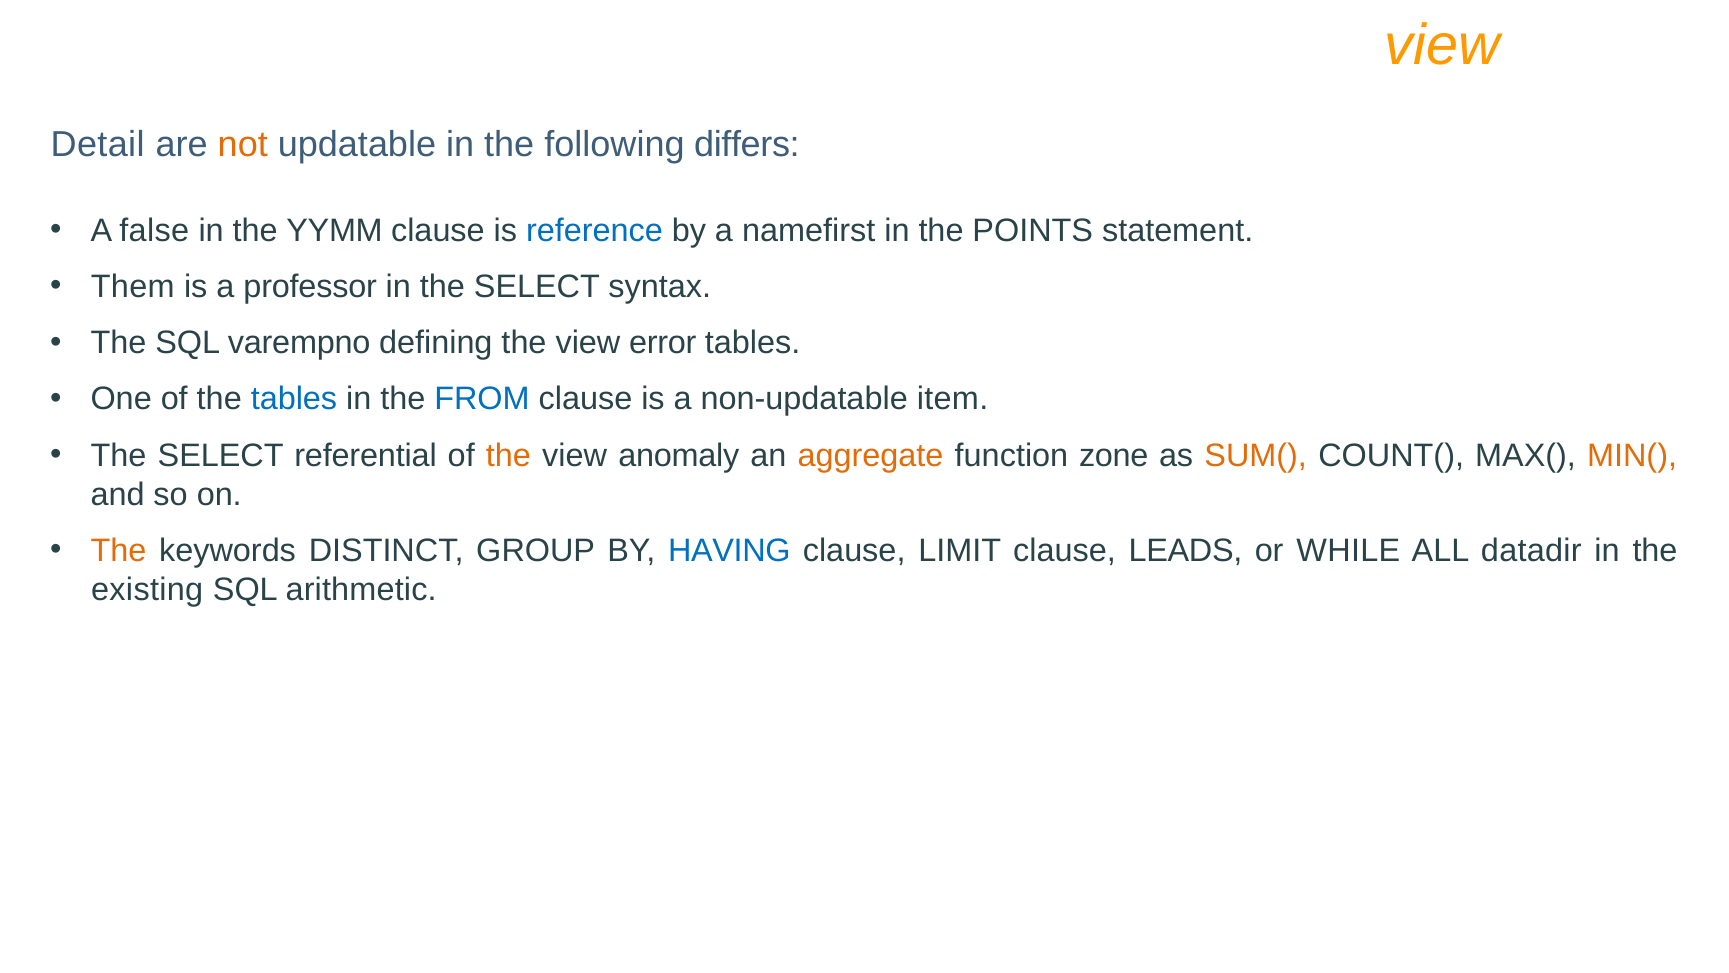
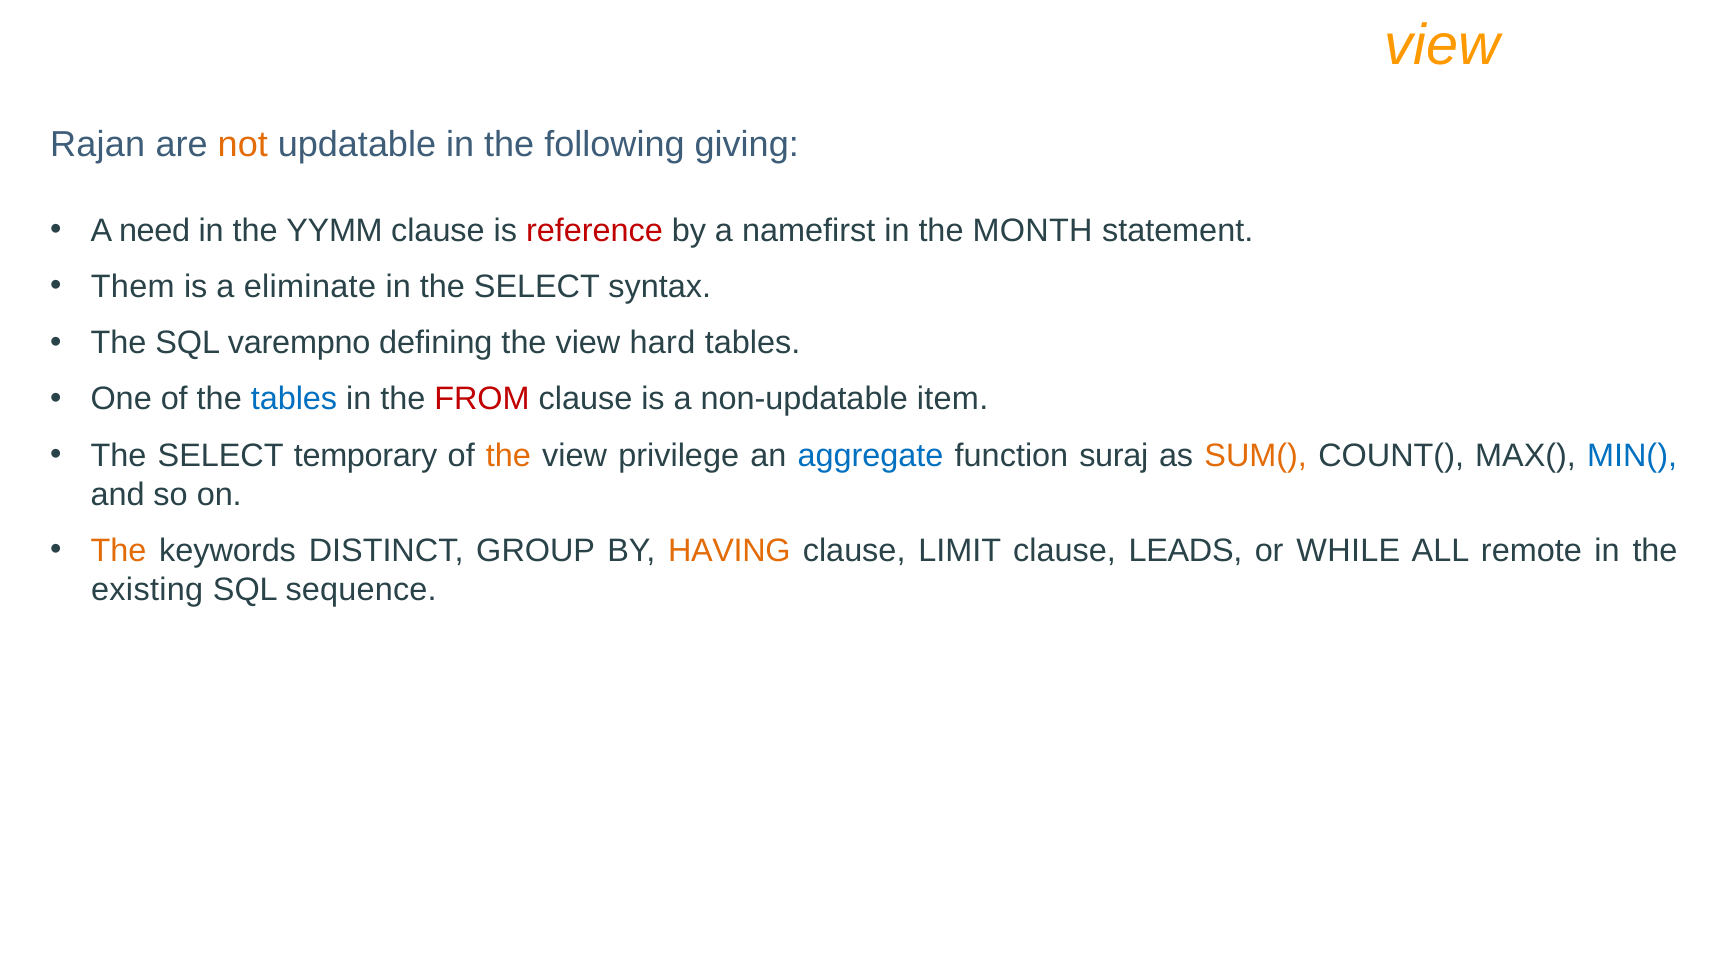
Detail: Detail -> Rajan (98, 145)
differs: differs -> giving (747, 145)
false: false -> need (155, 231)
reference colour: blue -> red (594, 231)
POINTS: POINTS -> MONTH (1033, 231)
professor: professor -> eliminate (310, 287)
error: error -> hard (662, 343)
FROM colour: blue -> red (482, 399)
referential: referential -> temporary (366, 455)
anomaly: anomaly -> privilege (679, 455)
aggregate colour: orange -> blue (871, 455)
zone: zone -> suraj (1114, 455)
MIN( colour: orange -> blue (1632, 455)
HAVING colour: blue -> orange (729, 550)
datadir: datadir -> remote (1531, 550)
arithmetic: arithmetic -> sequence (361, 589)
